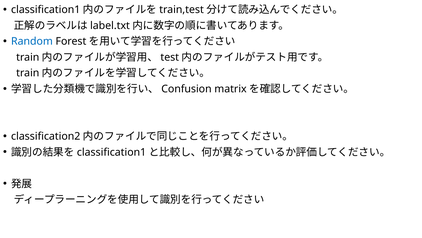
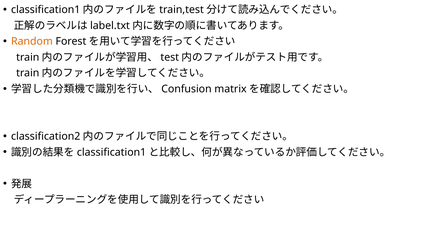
Random colour: blue -> orange (32, 41)
